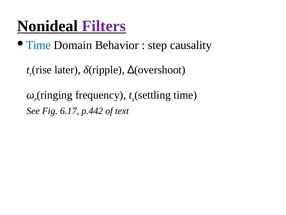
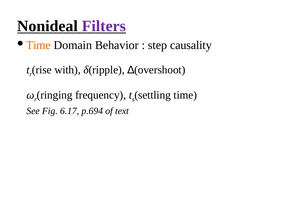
Time colour: blue -> orange (38, 45)
later: later -> with (68, 70)
p.442: p.442 -> p.694 (92, 111)
